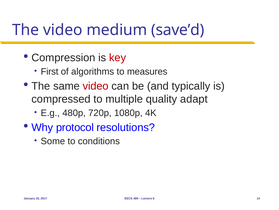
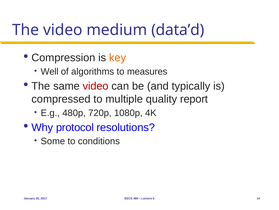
save’d: save’d -> data’d (178, 30)
key colour: red -> orange (118, 58)
First: First -> Well (50, 71)
adapt: adapt -> report (194, 99)
